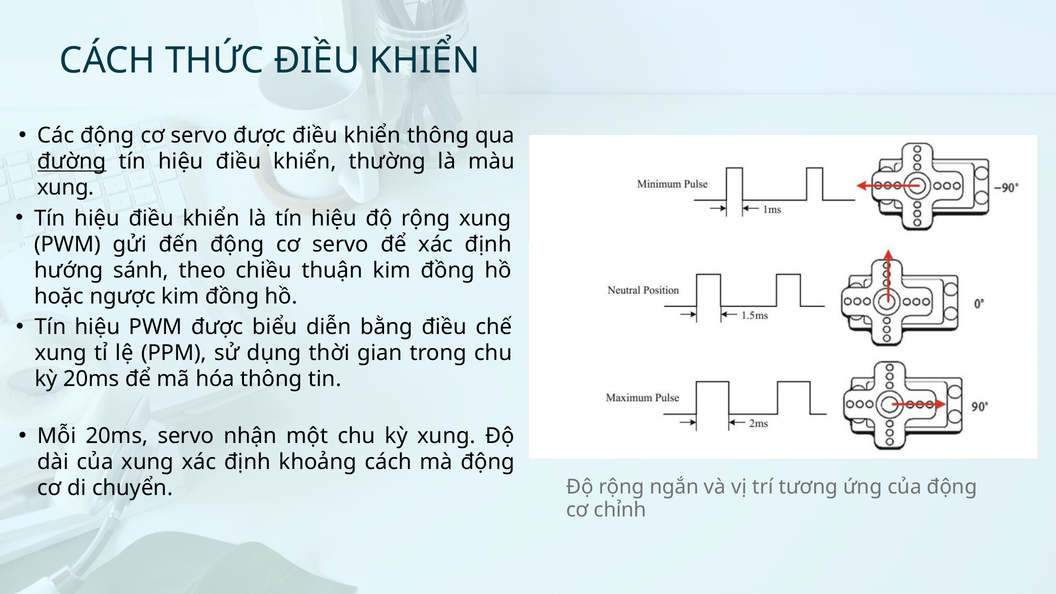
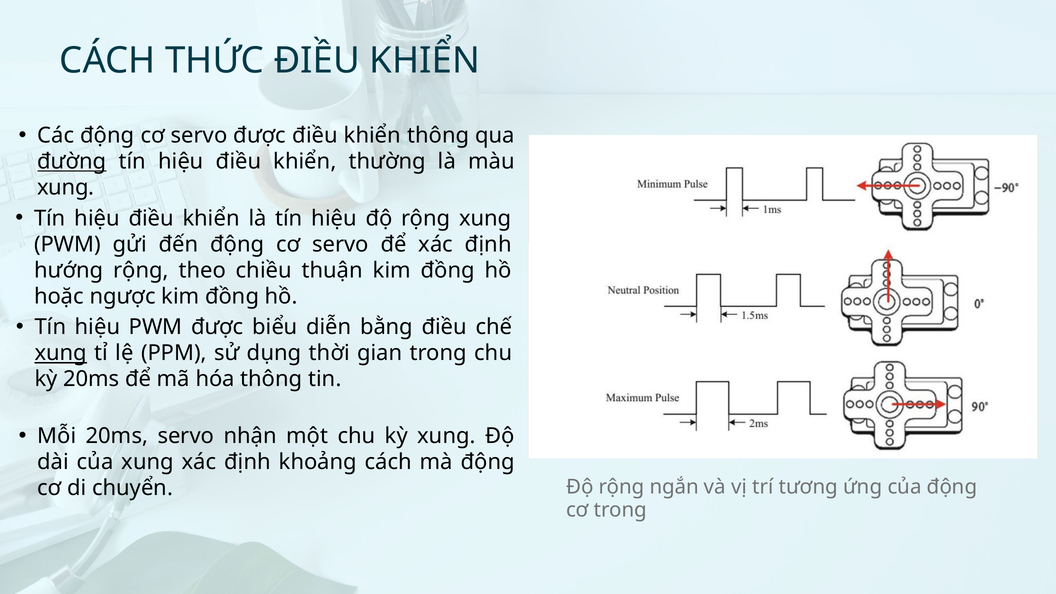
hướng sánh: sánh -> rộng (141, 270)
xung underline: none -> present (61, 353)
cơ chỉnh: chỉnh -> trong (620, 510)
